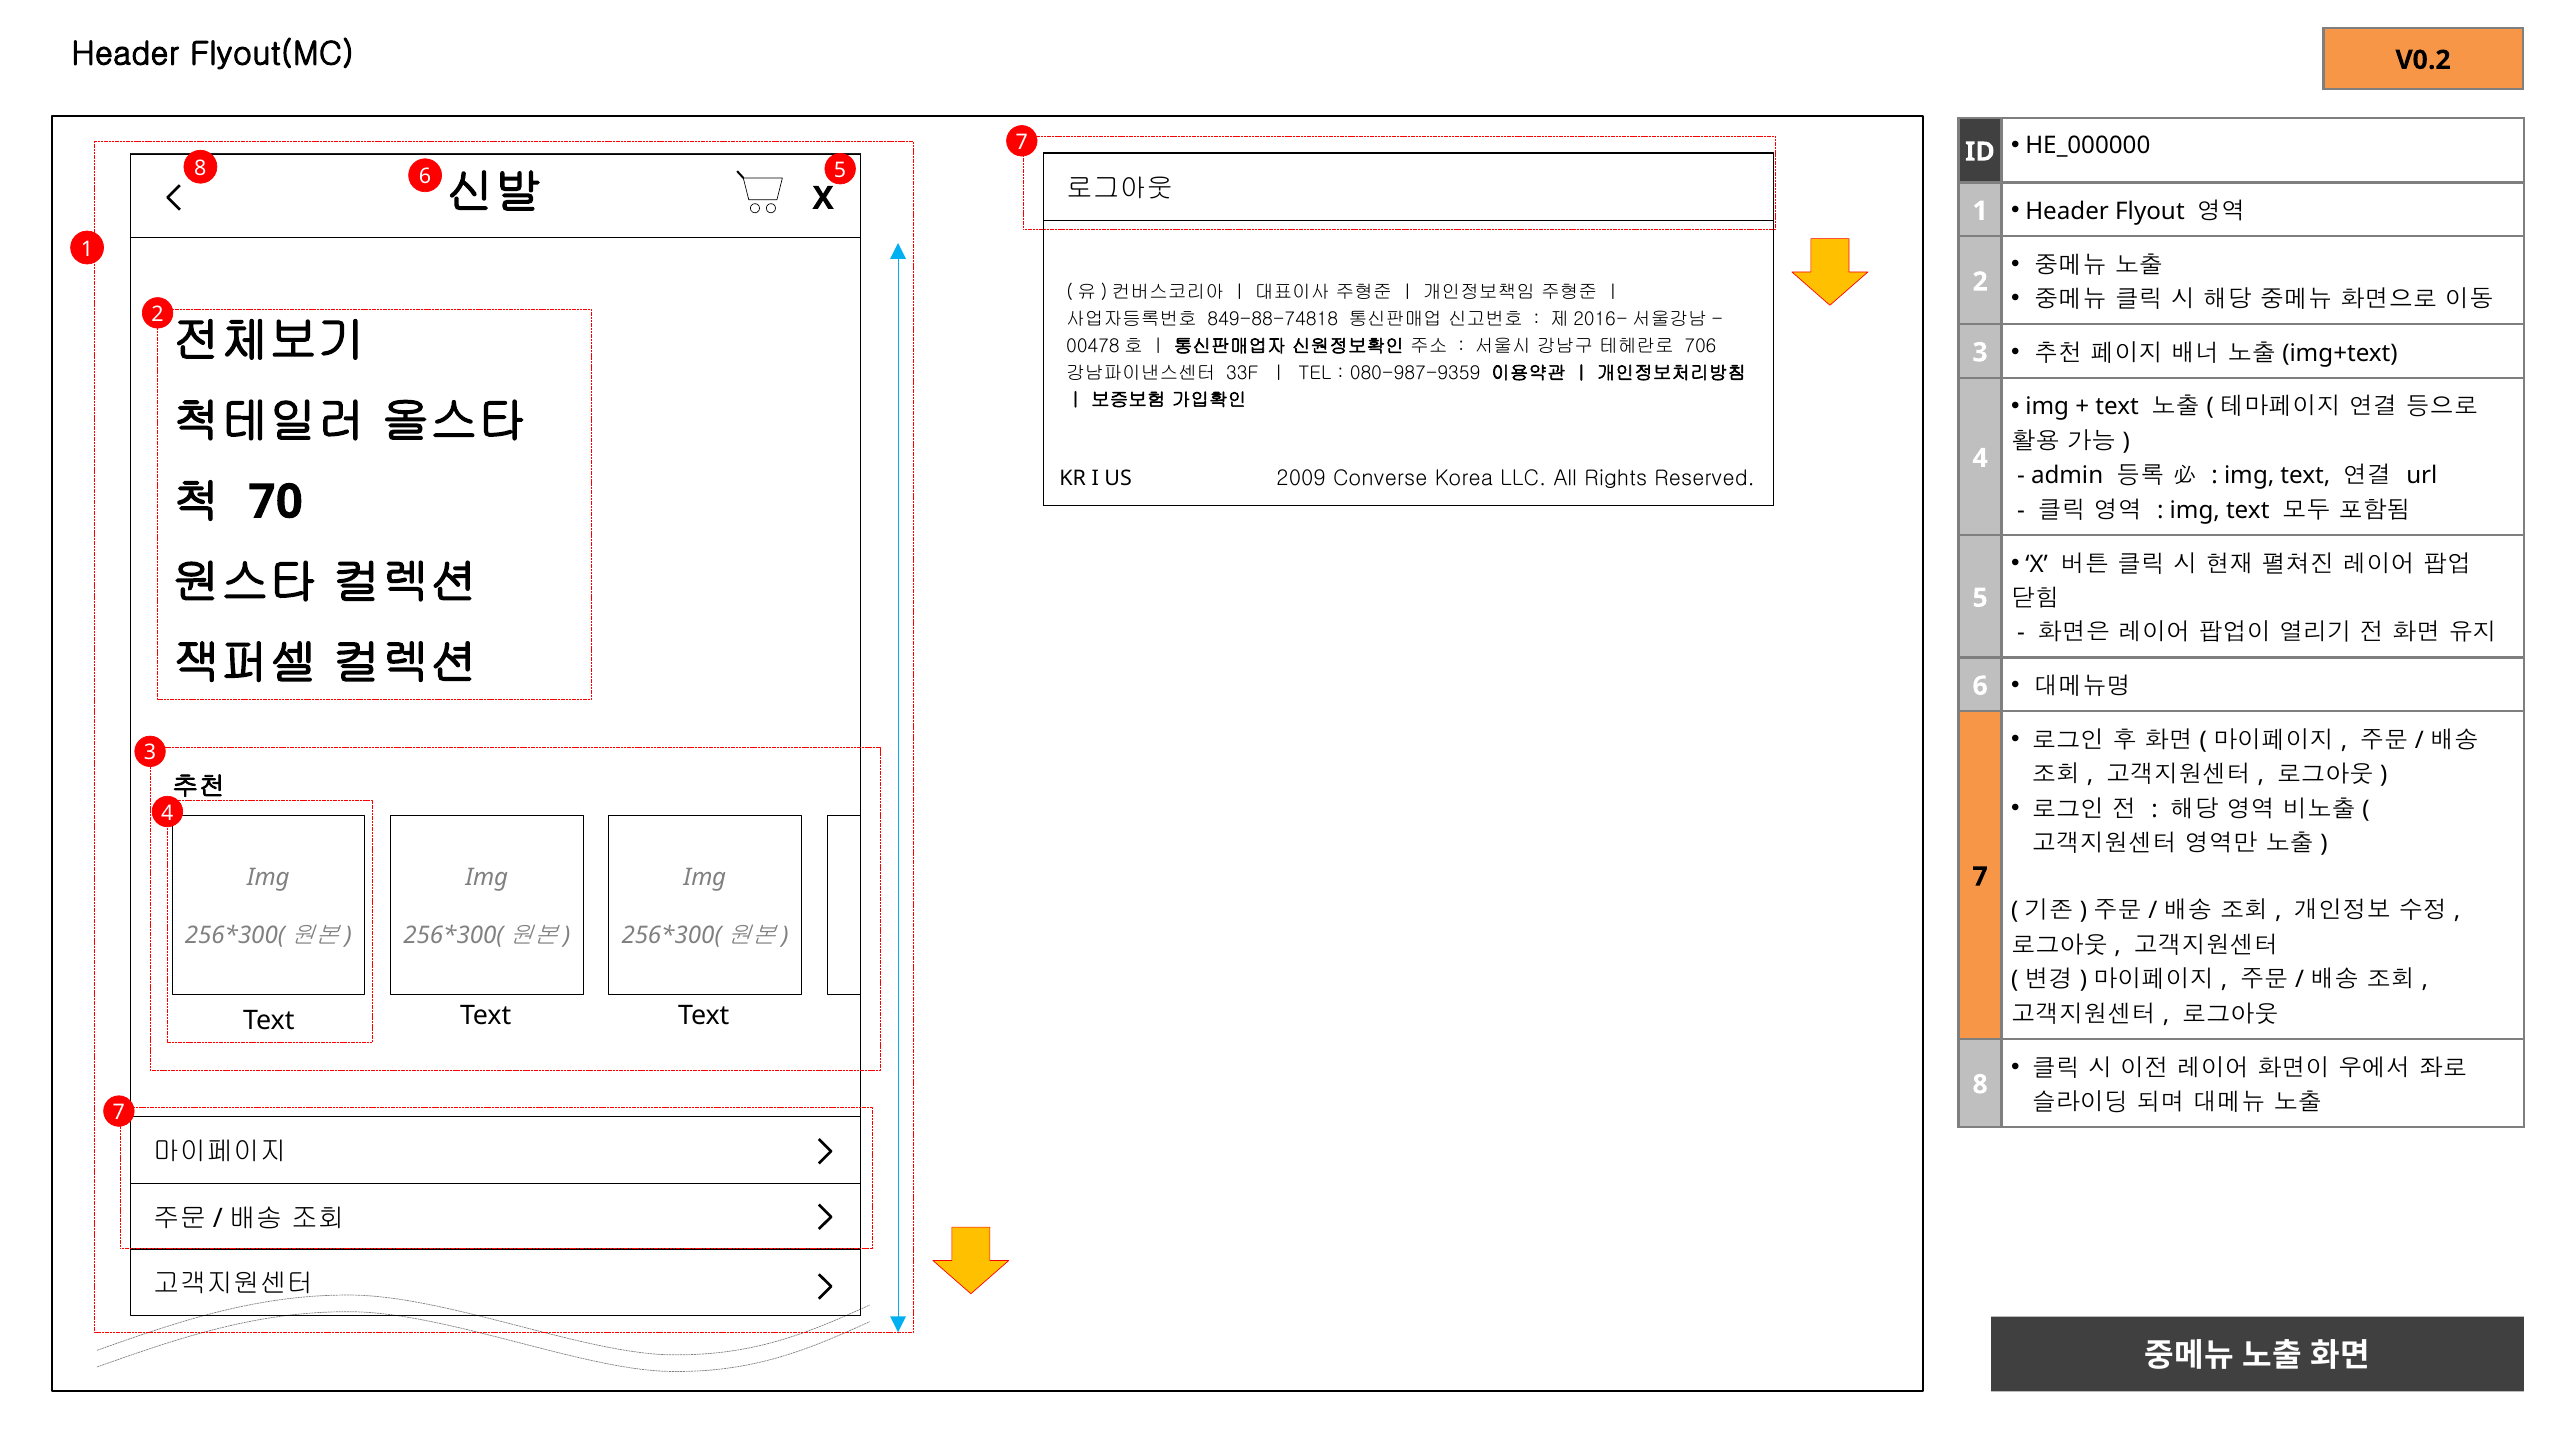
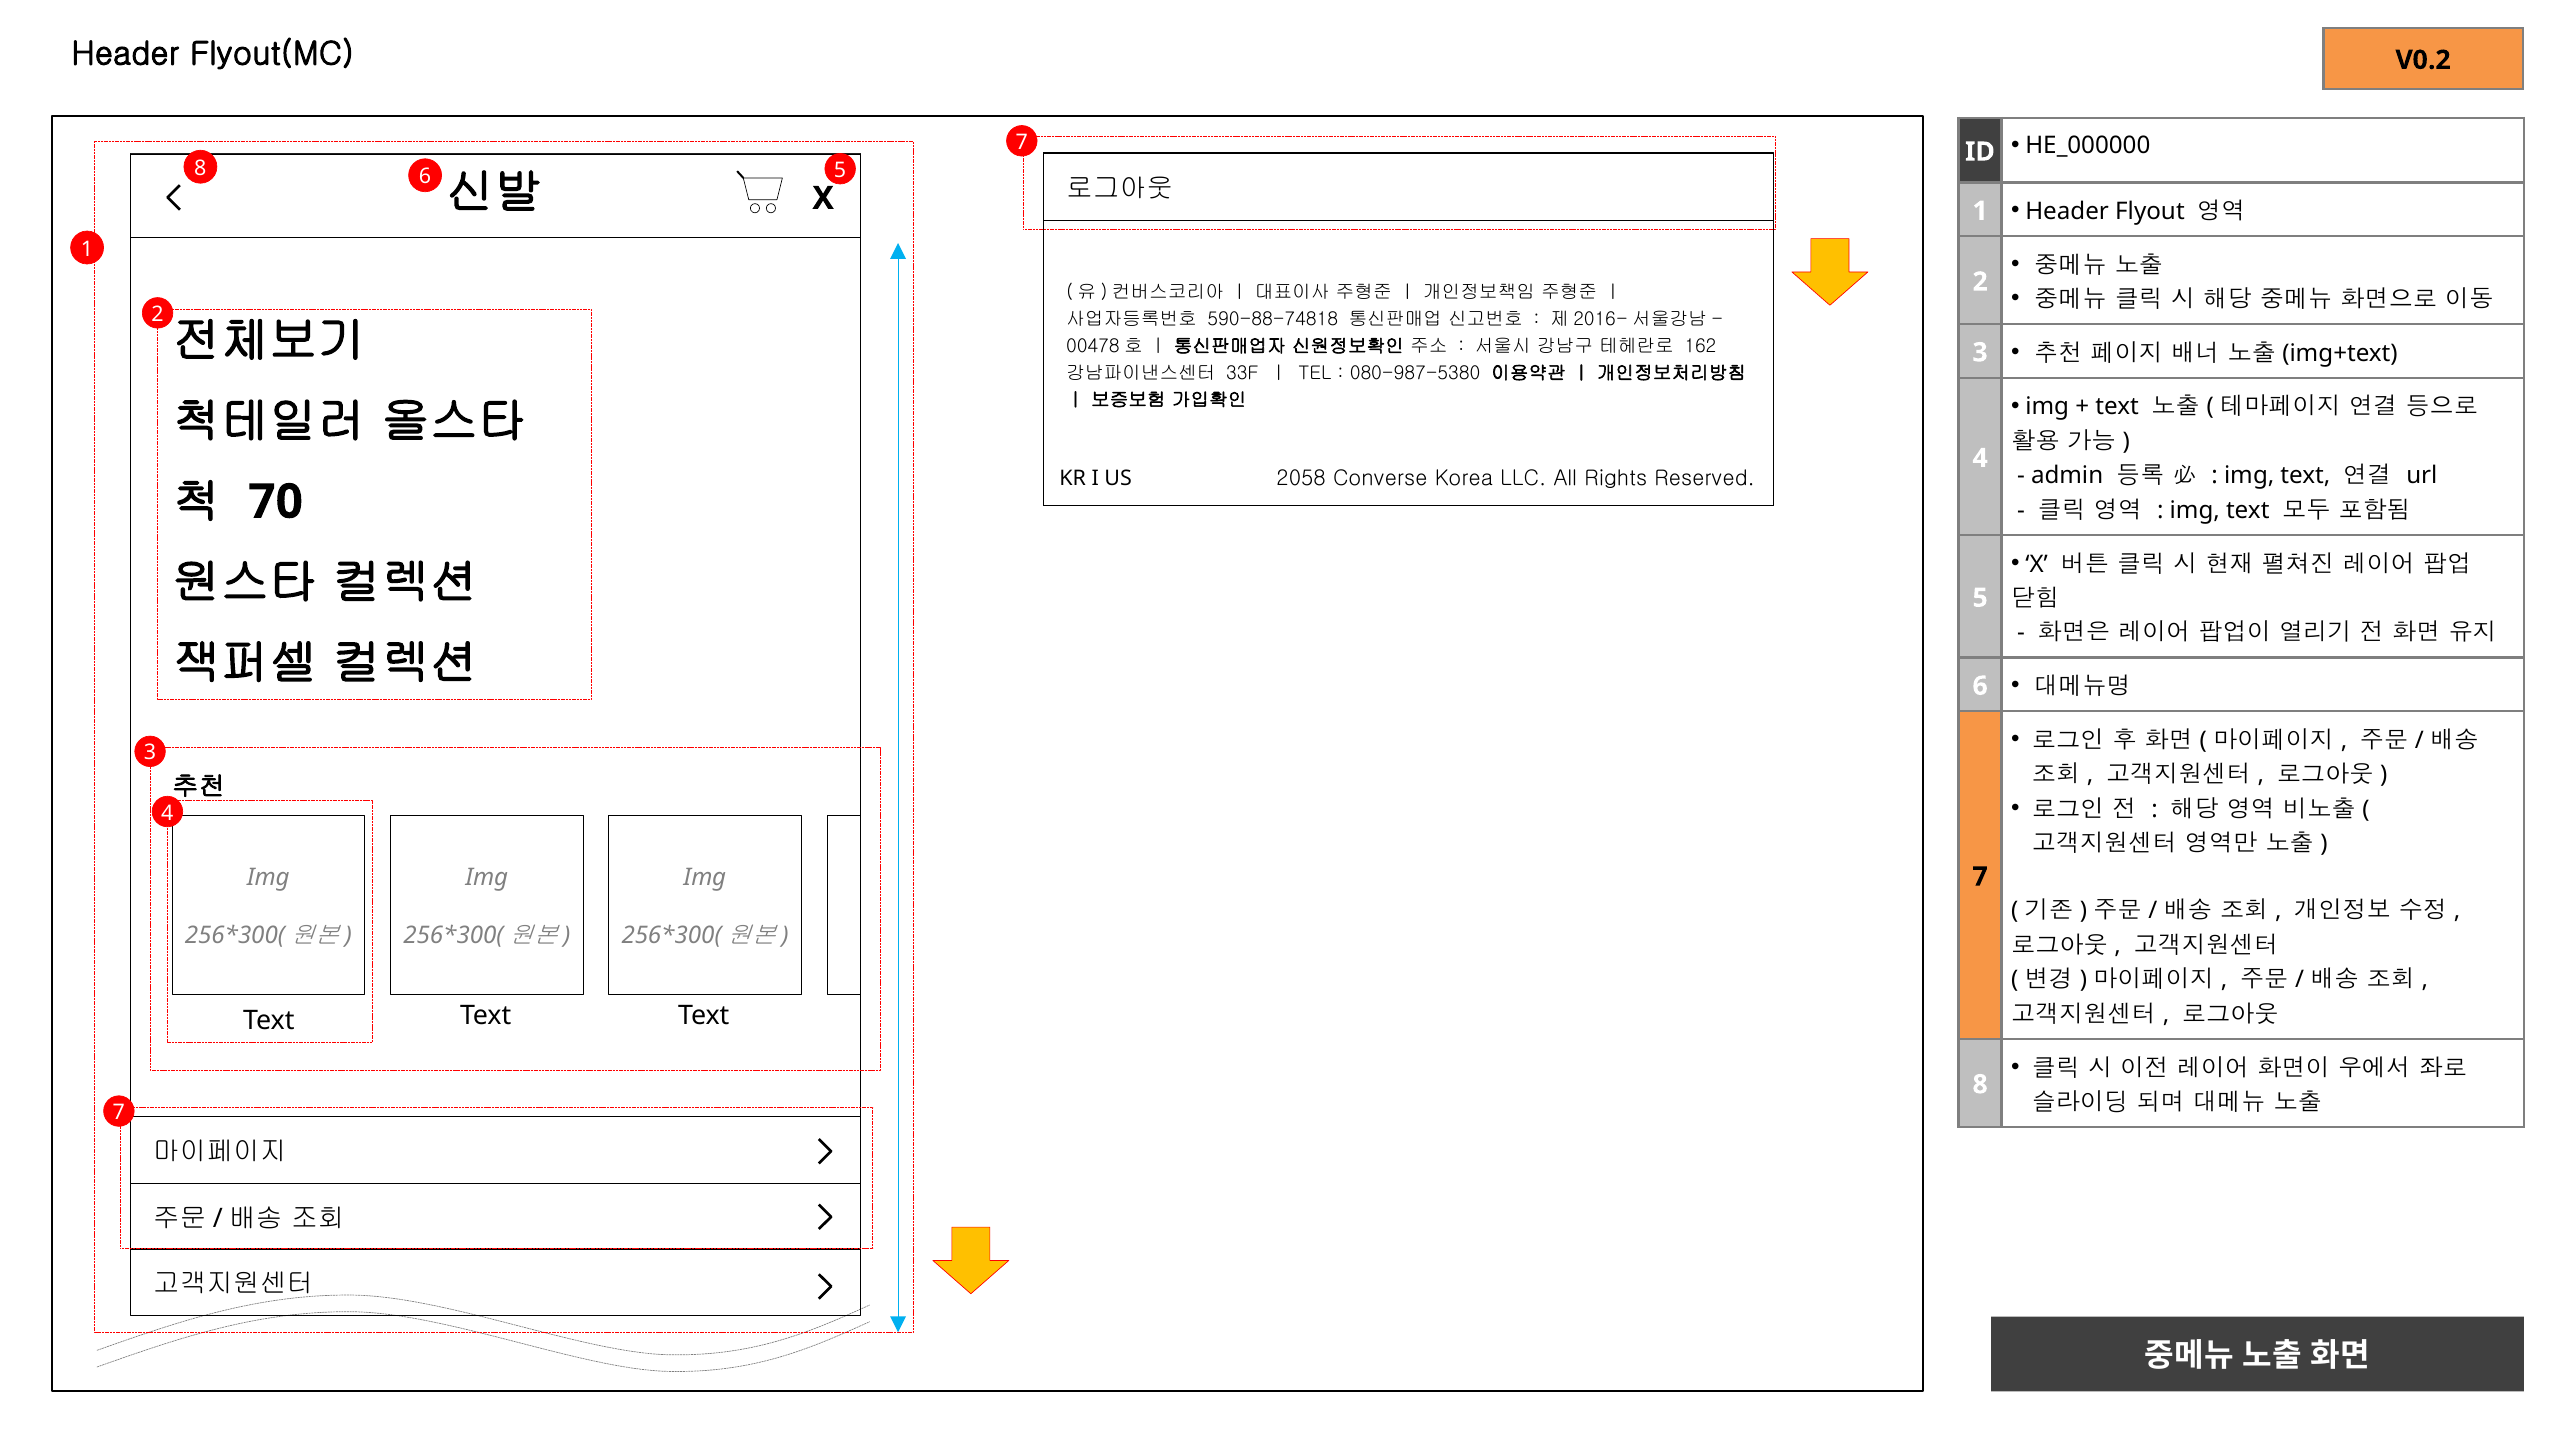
849-88-74818: 849-88-74818 -> 590-88-74818 (1273, 319)
706: 706 -> 162 (1700, 346)
080-987-9359: 080-987-9359 -> 080-987-5380 (1415, 373)
2009: 2009 -> 2058 (1301, 478)
